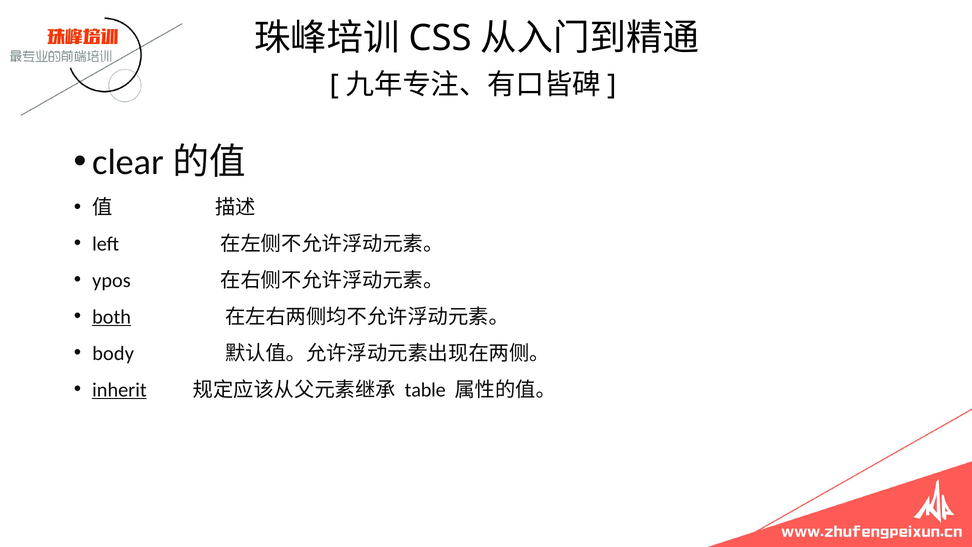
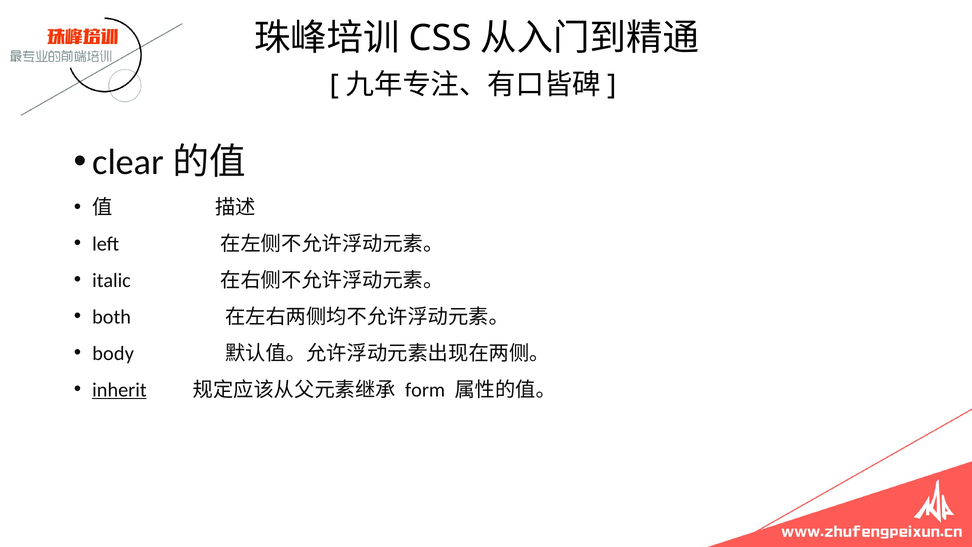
ypos: ypos -> italic (111, 280)
both underline: present -> none (112, 317)
table: table -> form (425, 390)
